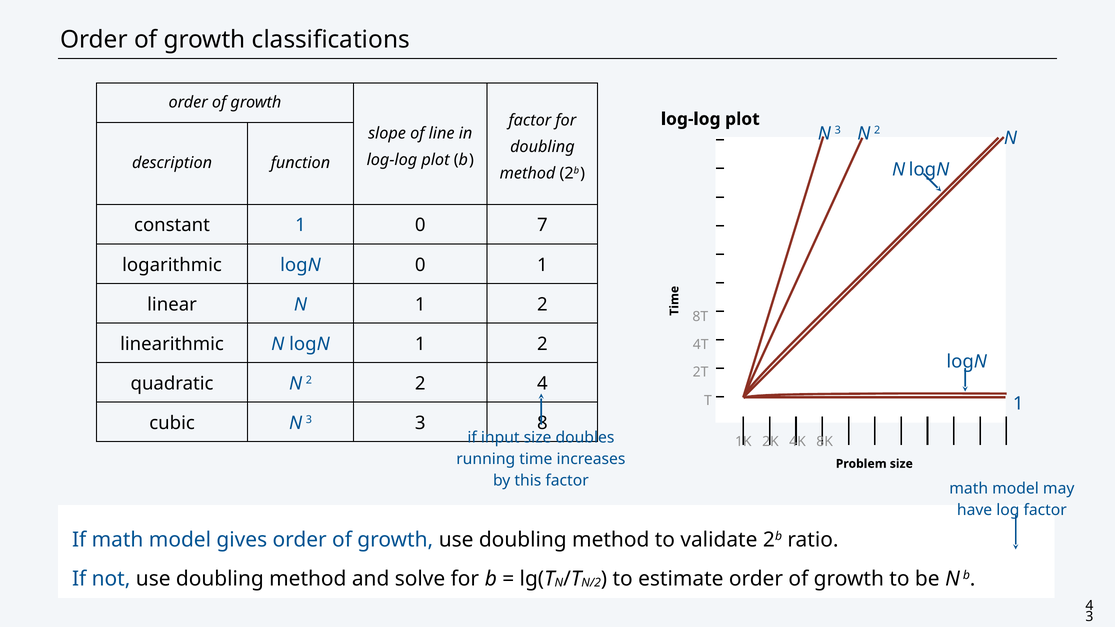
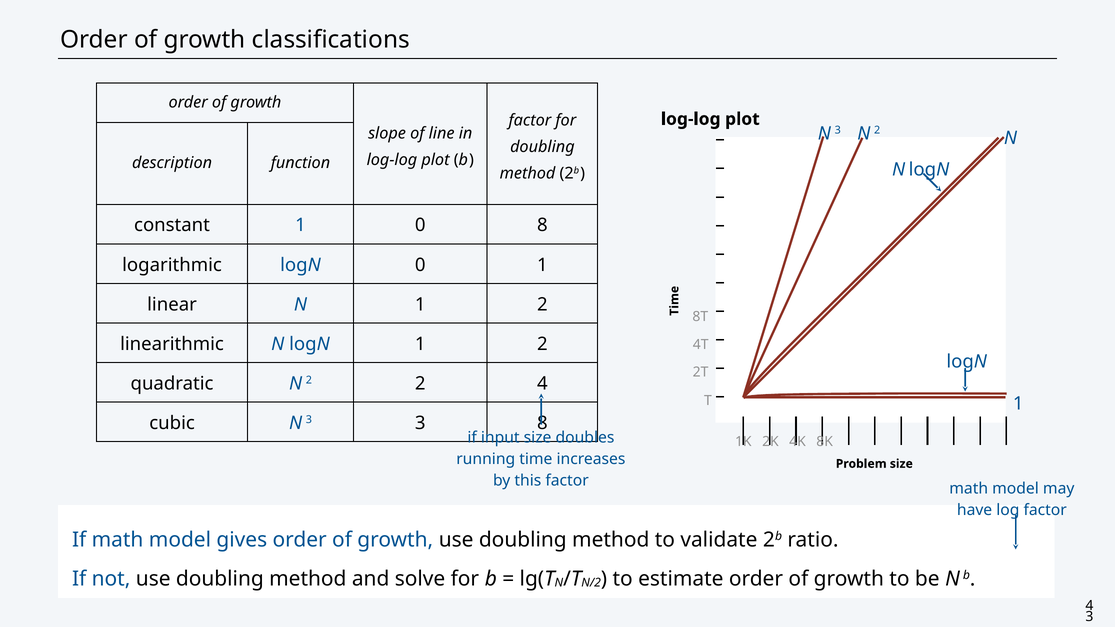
0 7: 7 -> 8 (542, 225)
